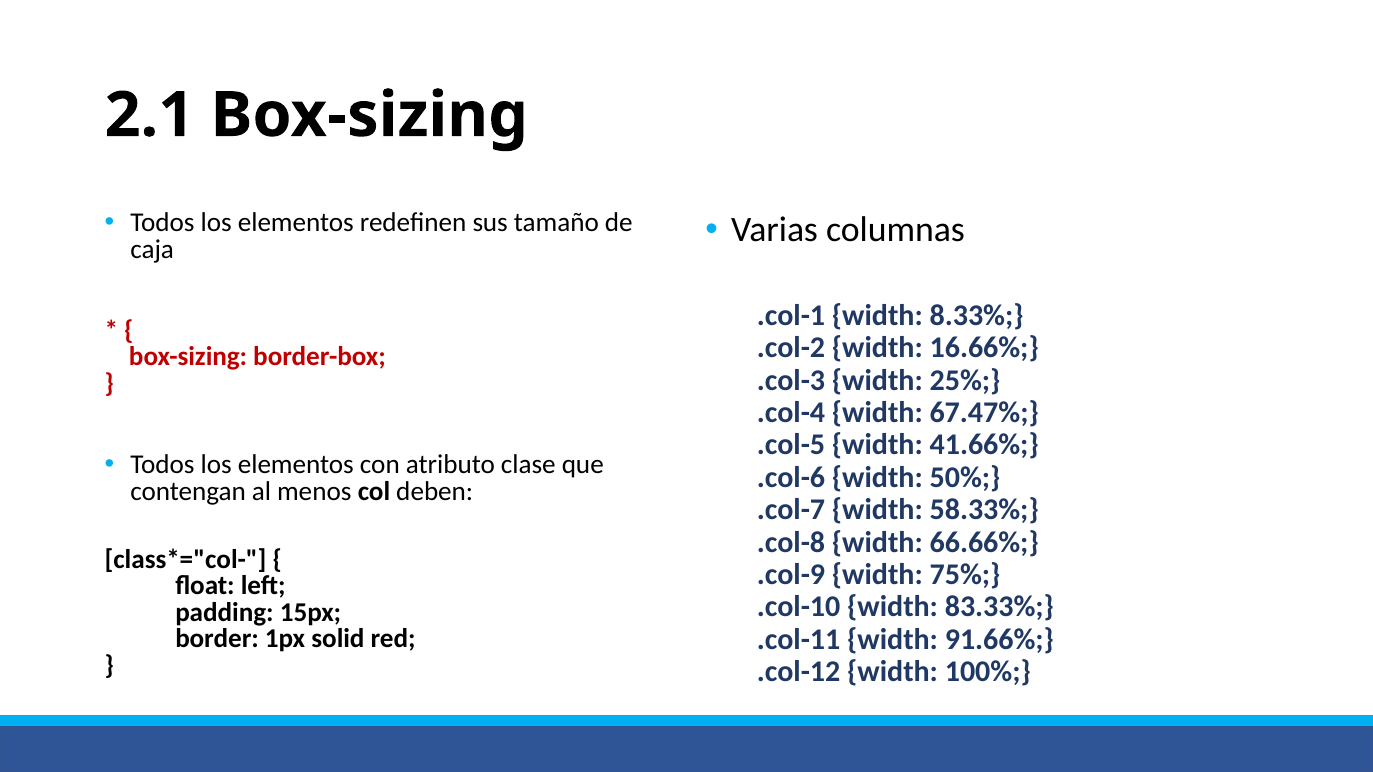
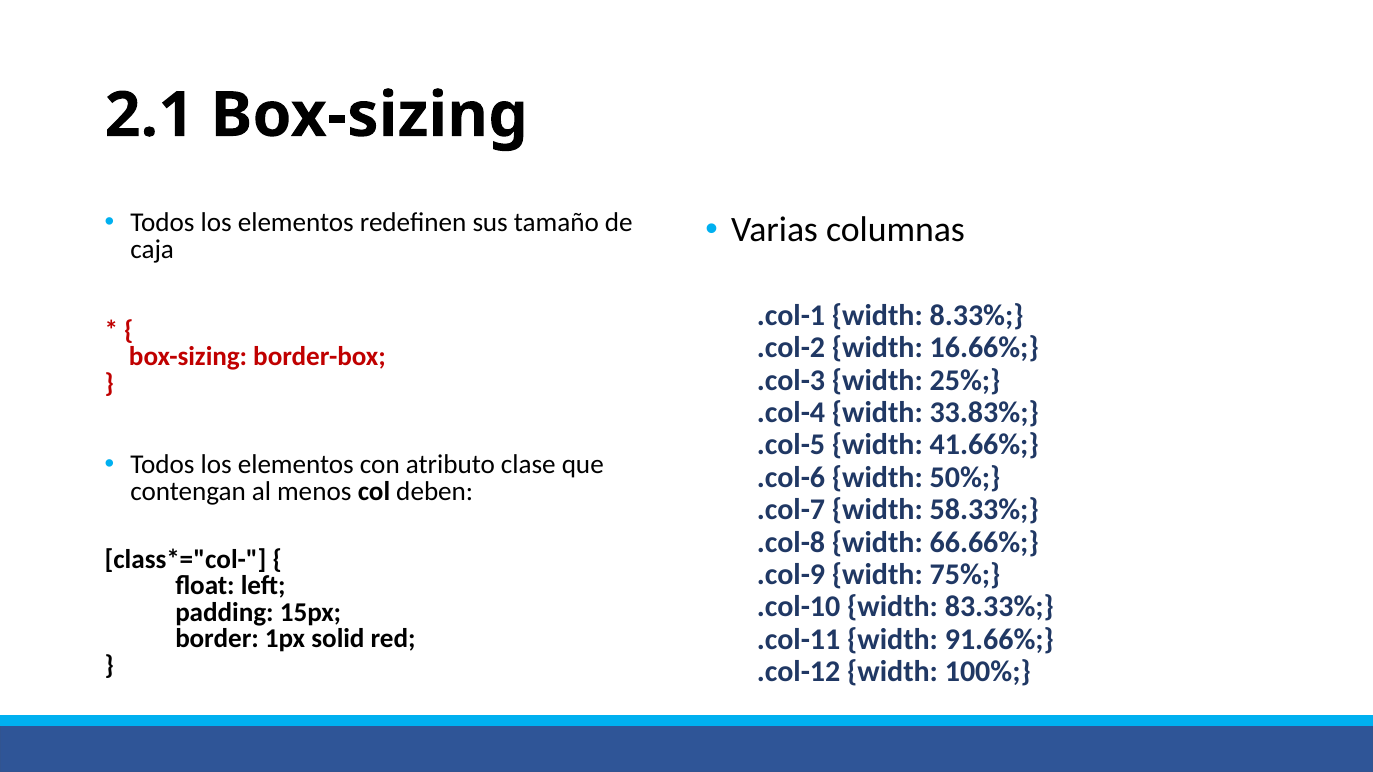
67.47%: 67.47% -> 33.83% (984, 413)
